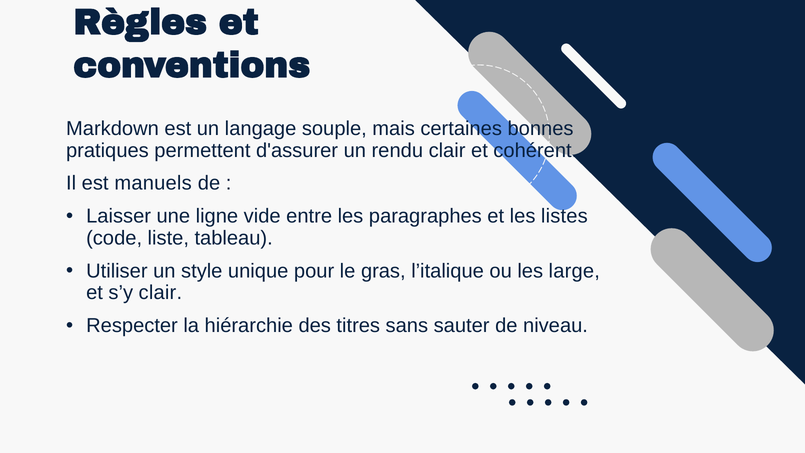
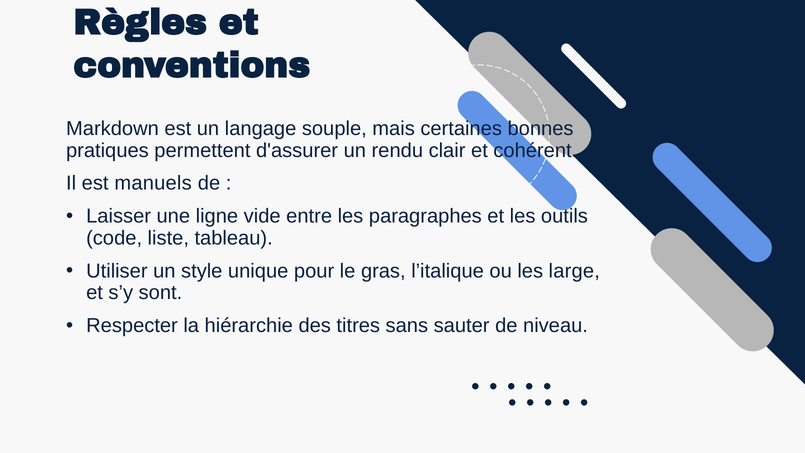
listes: listes -> outils (564, 216)
s’y clair: clair -> sont (160, 293)
